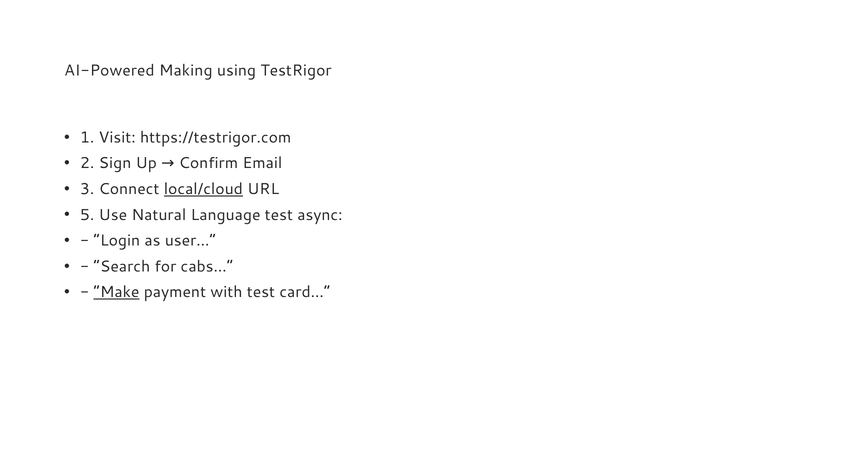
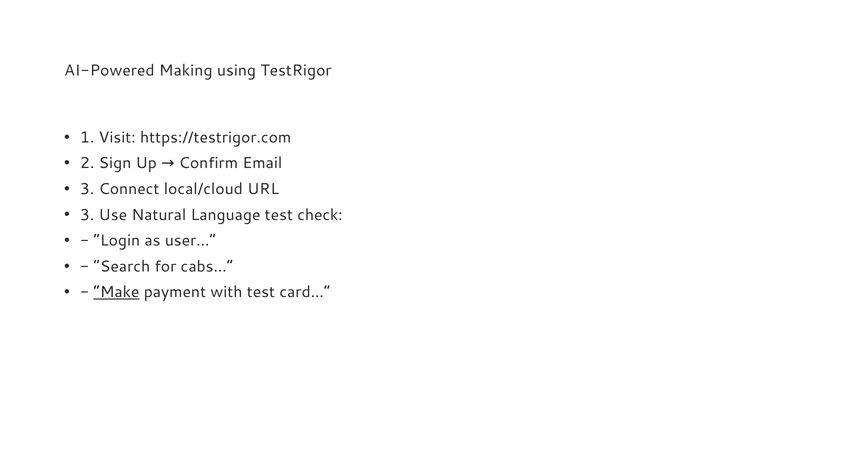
local/cloud underline: present -> none (203, 189)
5: 5 -> 3 (87, 215)
async: async -> check (320, 215)
